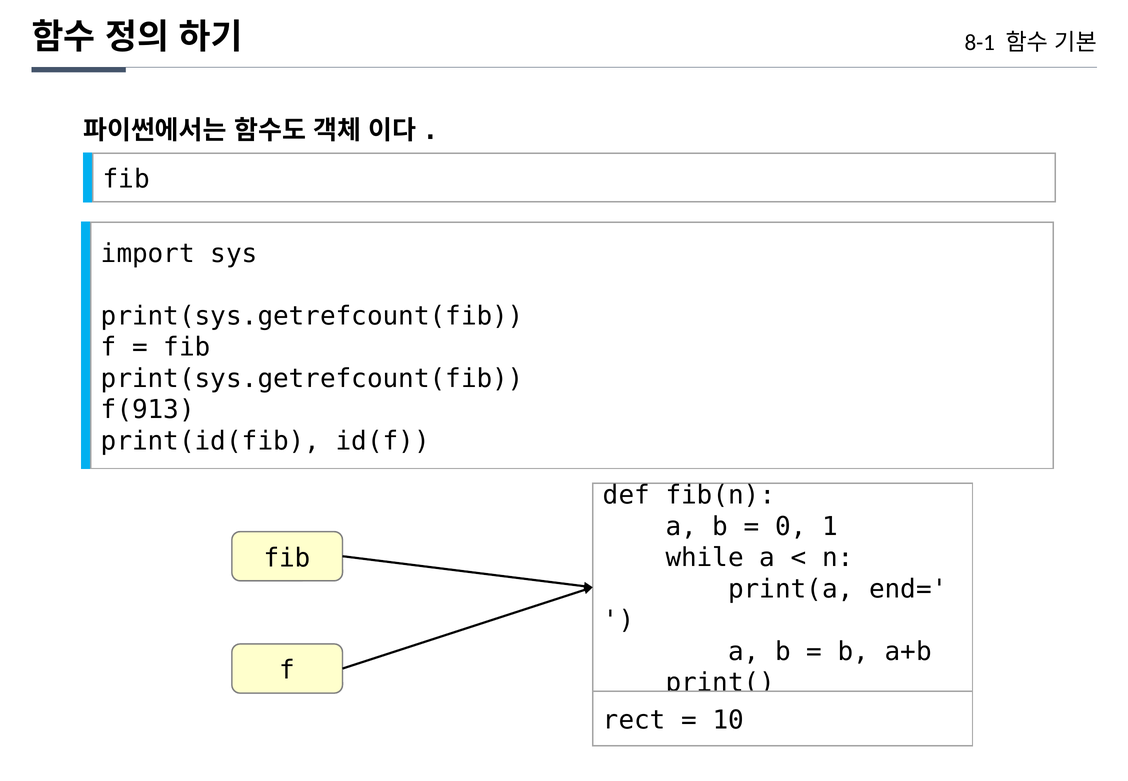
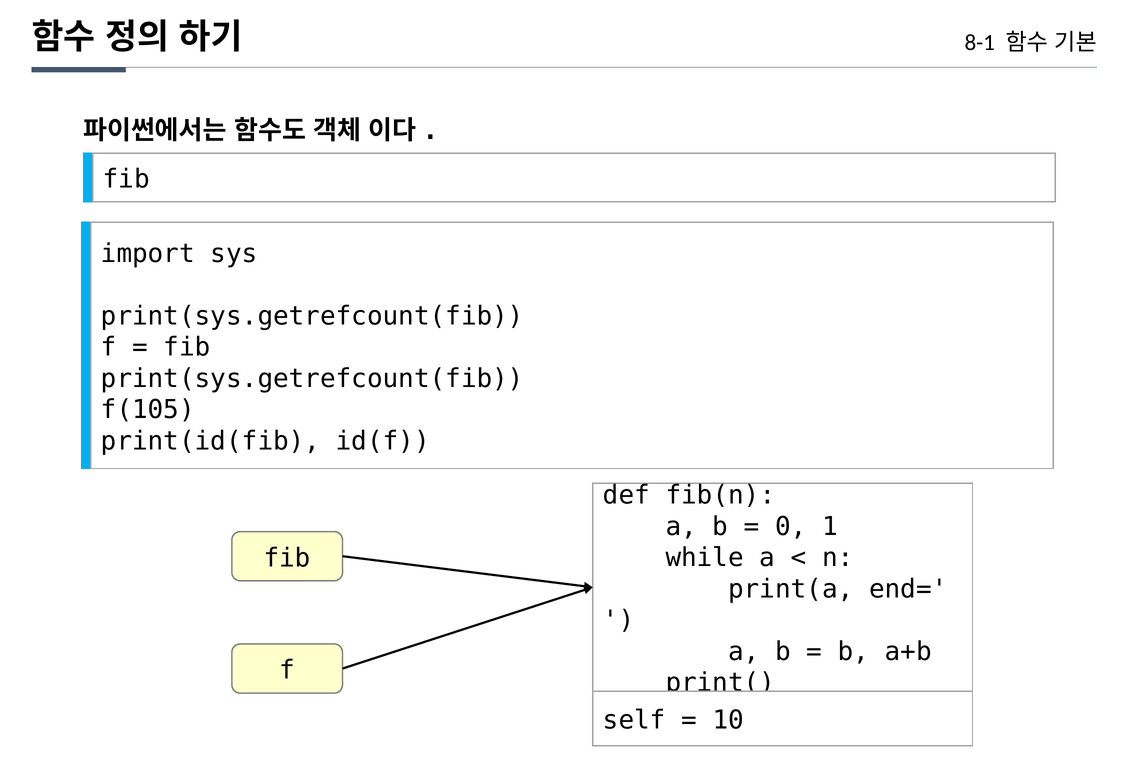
f(913: f(913 -> f(105 (148, 410)
rect: rect -> self (634, 720)
